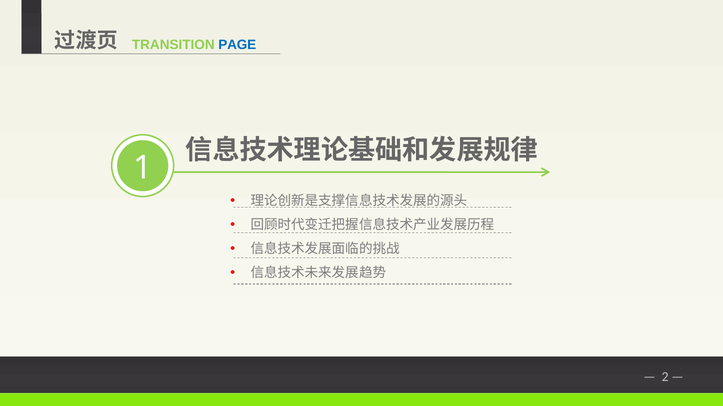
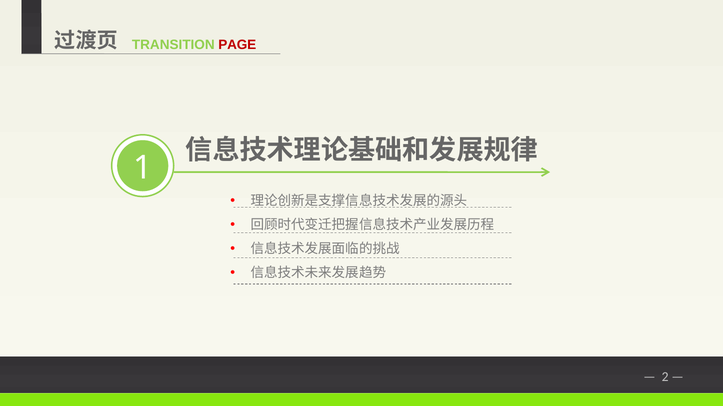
PAGE colour: blue -> red (237, 45)
